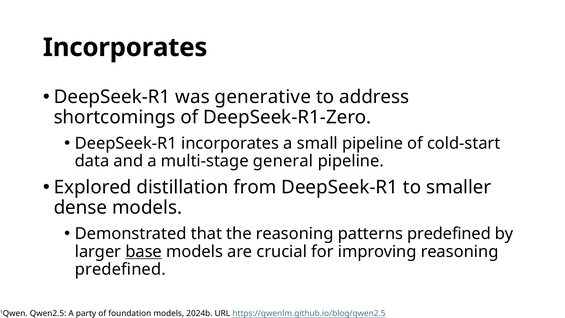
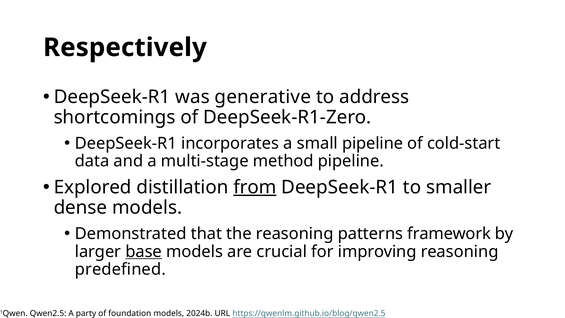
Incorporates: Incorporates -> Respectively (125, 47)
general: general -> method (283, 161)
from underline: none -> present (255, 187)
patterns predefined: predefined -> framework (449, 234)
